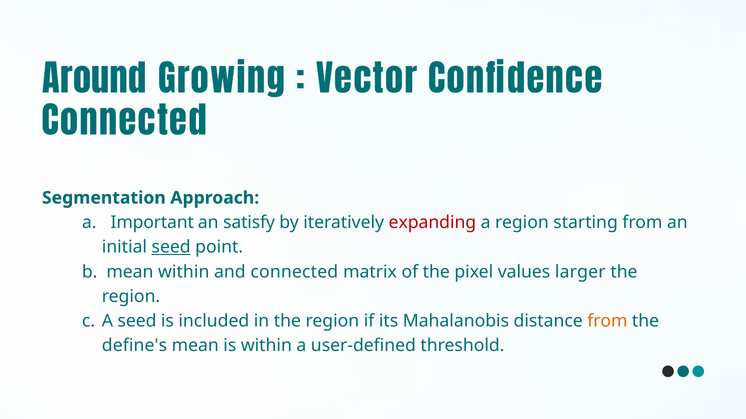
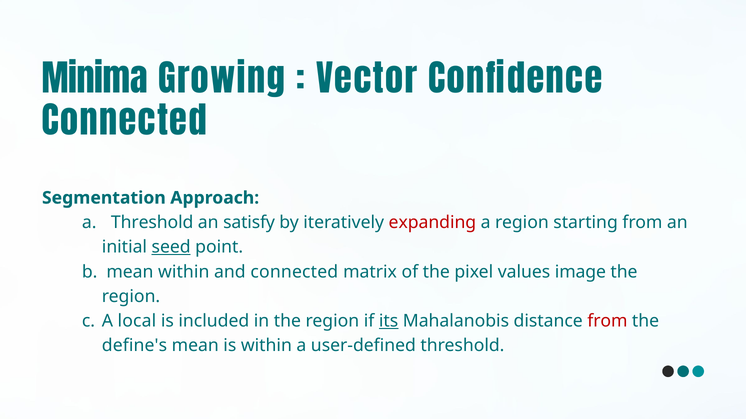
Around: Around -> Minima (95, 81)
a Important: Important -> Threshold (152, 223)
larger: larger -> image (580, 272)
A seed: seed -> local (137, 321)
its underline: none -> present (389, 321)
from colour: orange -> red (607, 321)
